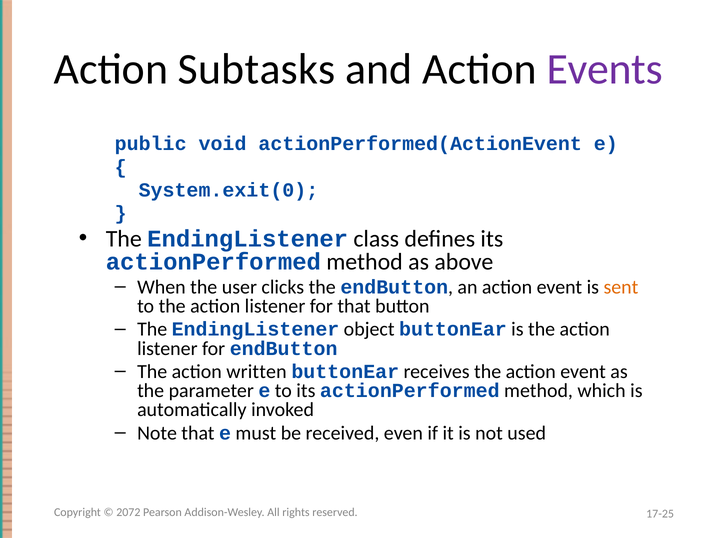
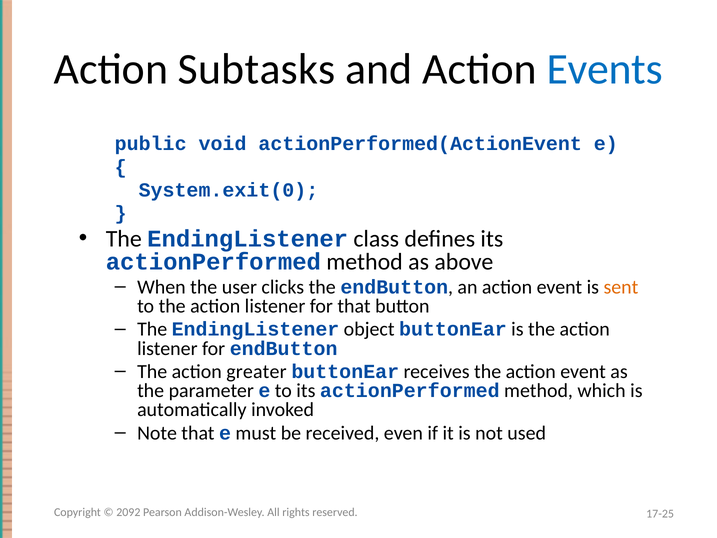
Events colour: purple -> blue (605, 69)
written: written -> greater (256, 371)
2072: 2072 -> 2092 (128, 512)
